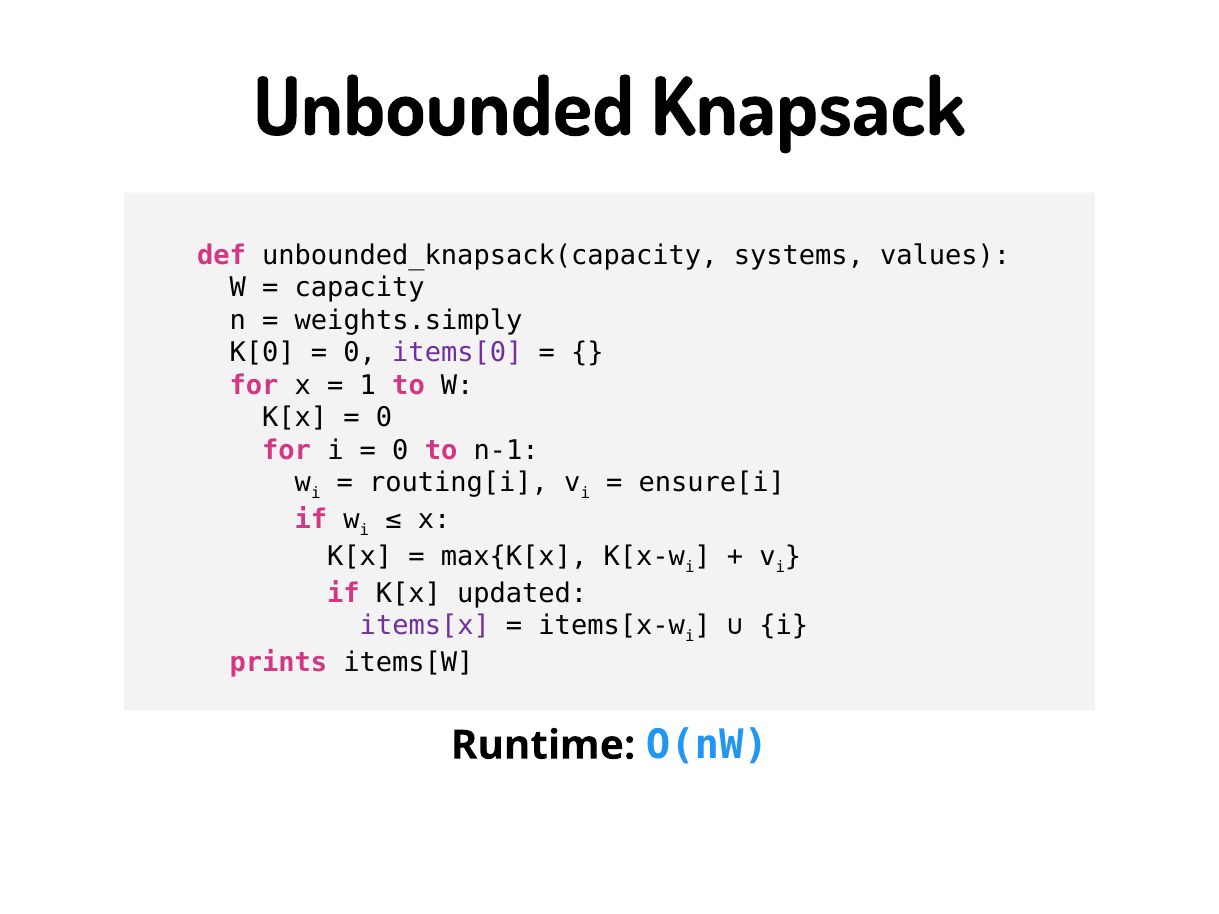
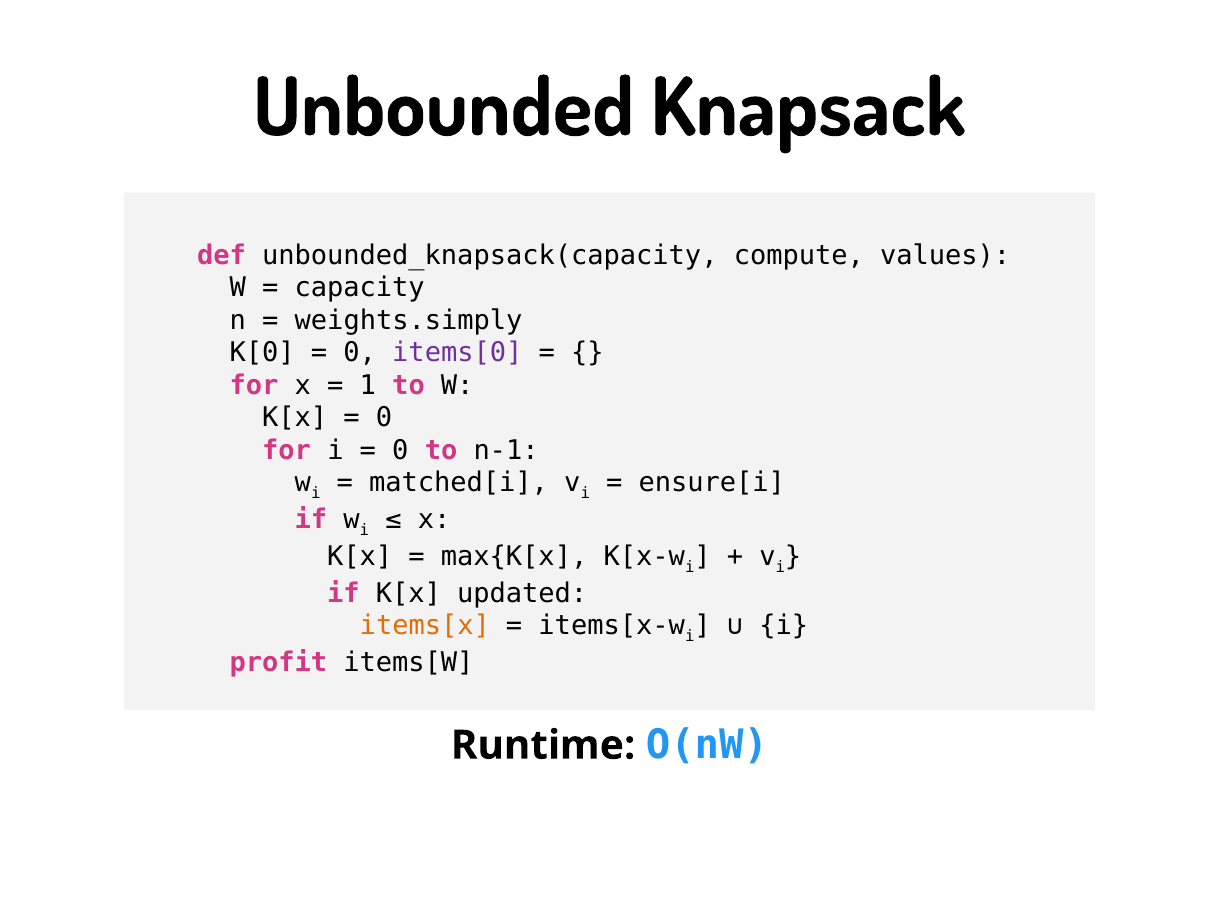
systems: systems -> compute (799, 255)
routing[i: routing[i -> matched[i (459, 483)
items[x colour: purple -> orange (425, 626)
prints: prints -> profit (278, 663)
